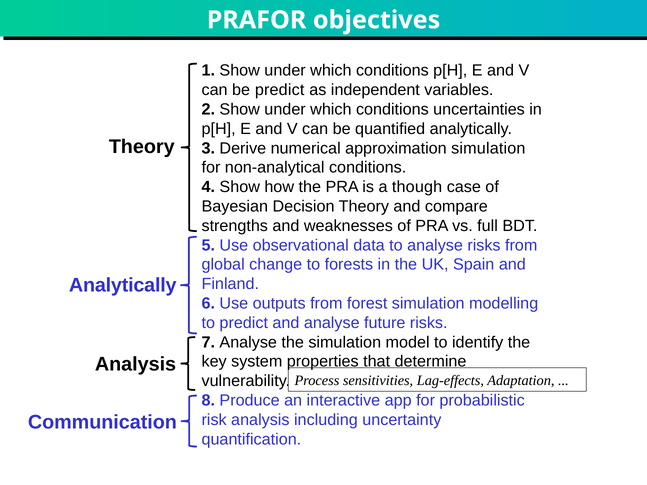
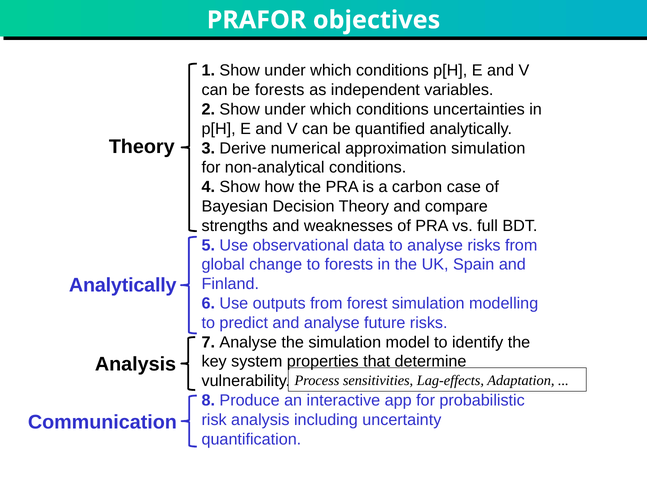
be predict: predict -> forests (280, 90)
though: though -> carbon (417, 187)
